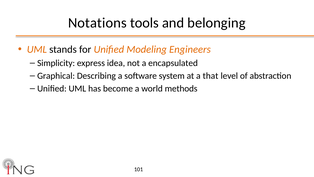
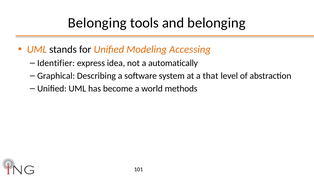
Notations: Notations -> Belonging (97, 23)
Engineers: Engineers -> Accessing (190, 49)
Simplicity: Simplicity -> Identifier (56, 63)
encapsulated: encapsulated -> automatically (173, 63)
